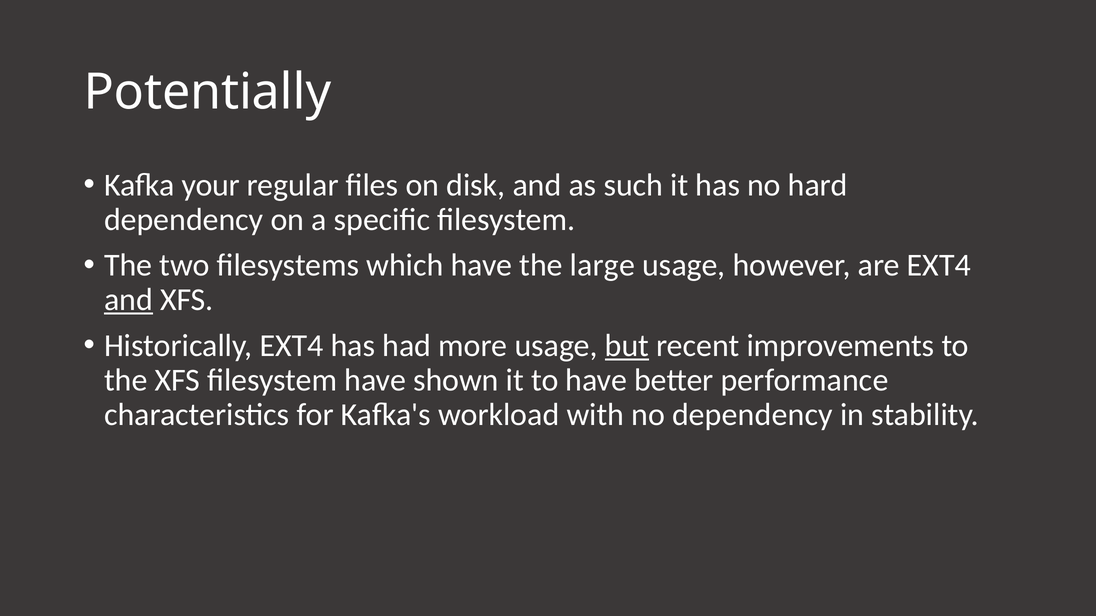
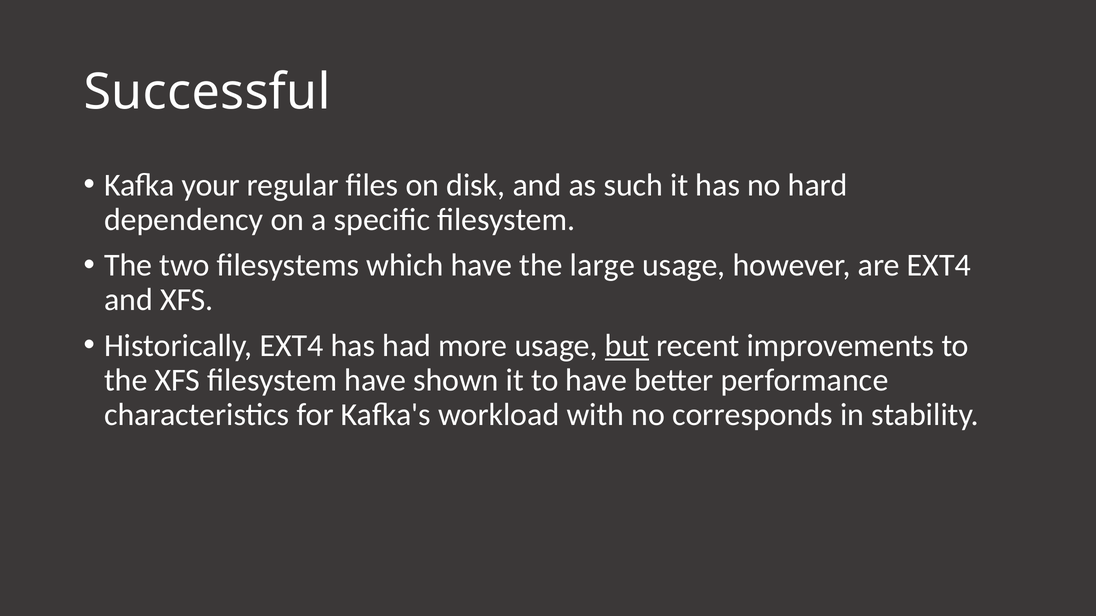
Potentially: Potentially -> Successful (207, 92)
and underline: present -> none (129, 300)
no dependency: dependency -> corresponds (752, 415)
